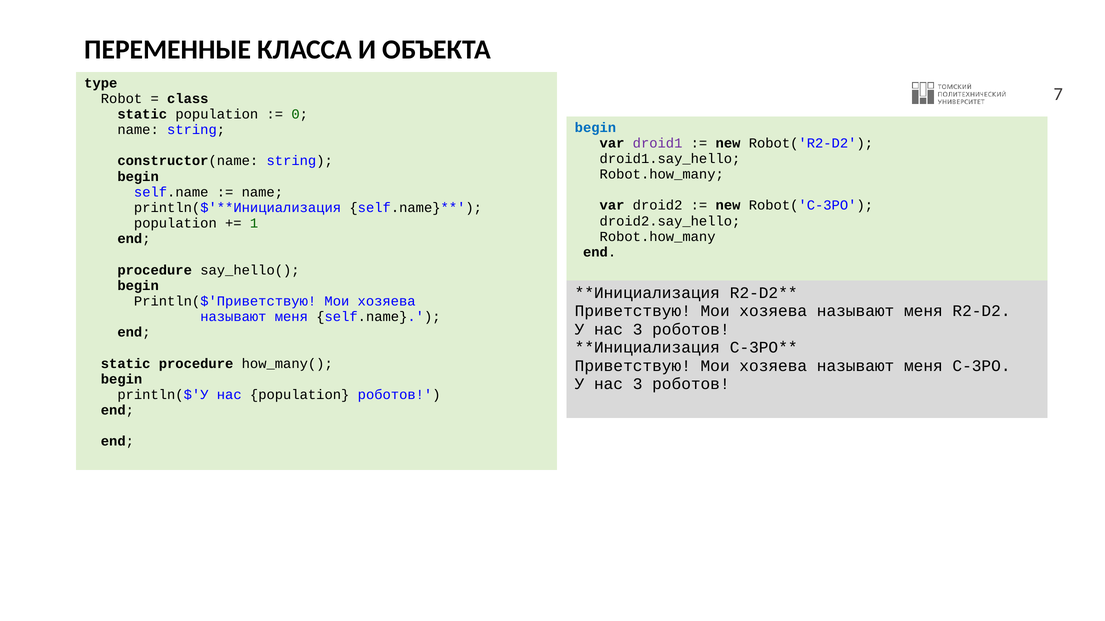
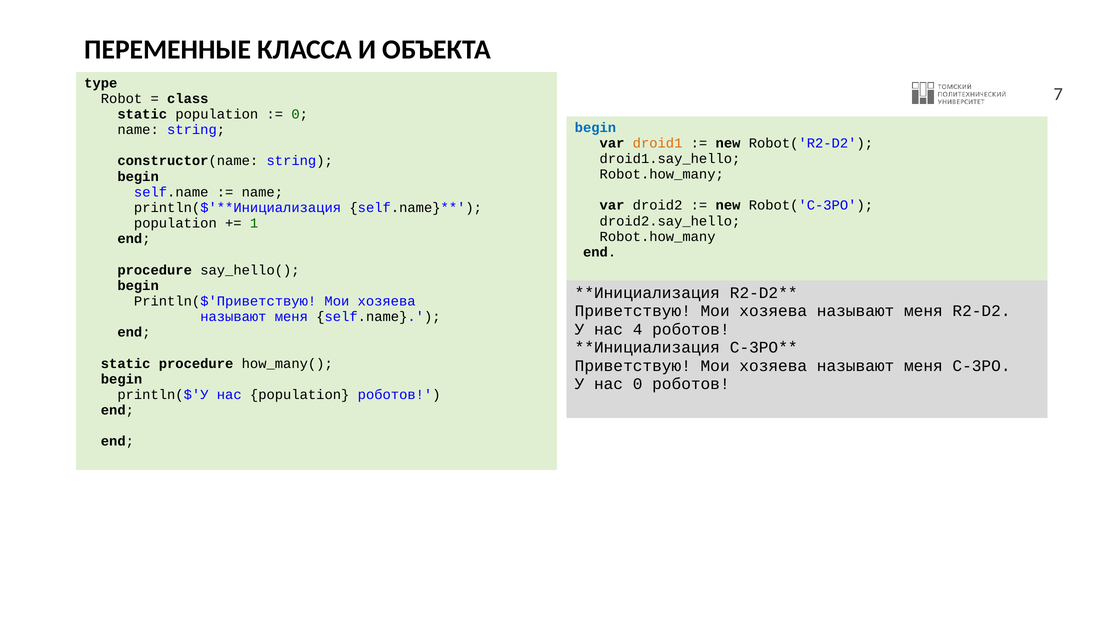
droid1 colour: purple -> orange (658, 143)
3: 3 -> 4 (638, 330)
3: 3 -> 0 (638, 384)
